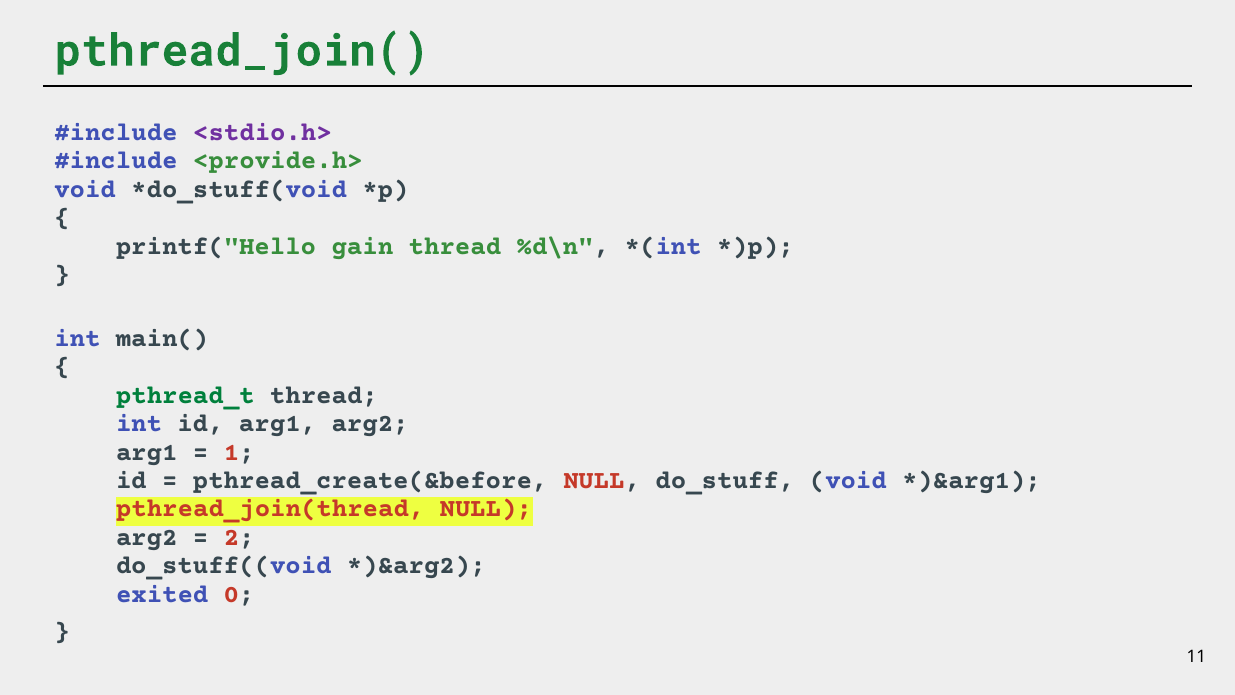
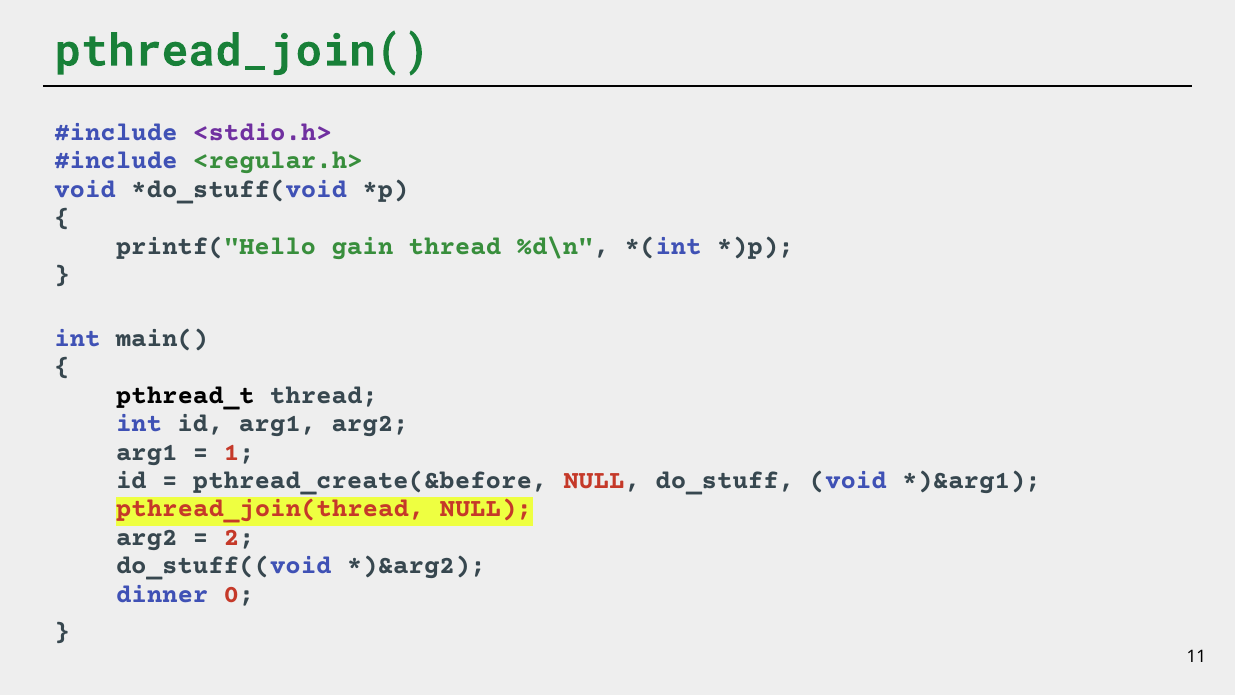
<provide.h>: <provide.h> -> <regular.h> (278, 160)
pthread_t colour: green -> black (185, 395)
exited: exited -> dinner (162, 593)
